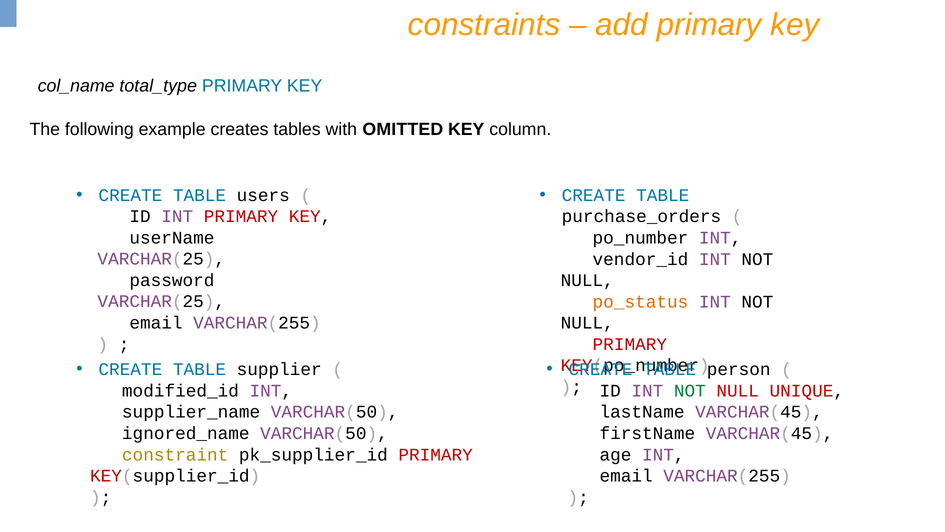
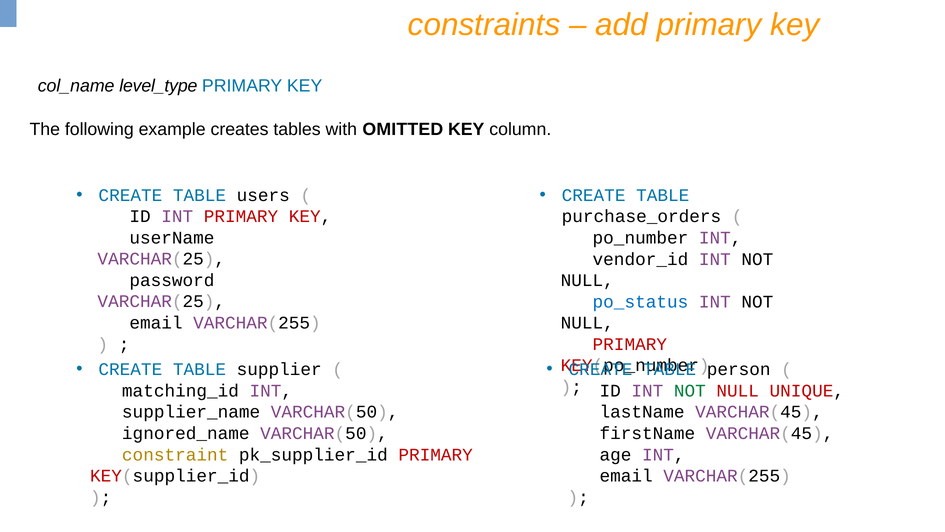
total_type: total_type -> level_type (158, 86)
po_status colour: orange -> blue (640, 301)
modified_id: modified_id -> matching_id (180, 390)
